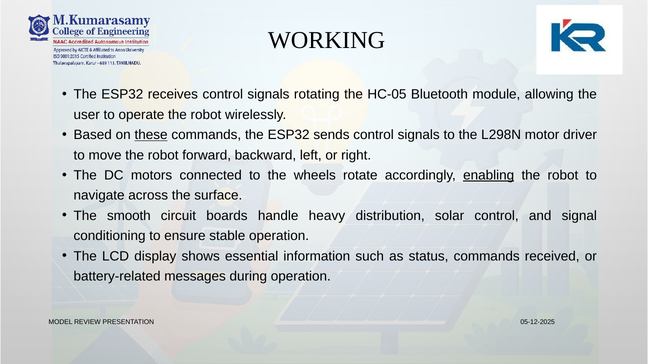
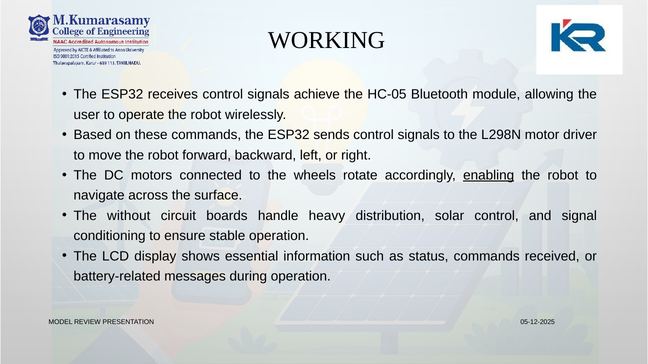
rotating: rotating -> achieve (317, 95)
these underline: present -> none (151, 135)
smooth: smooth -> without (129, 216)
